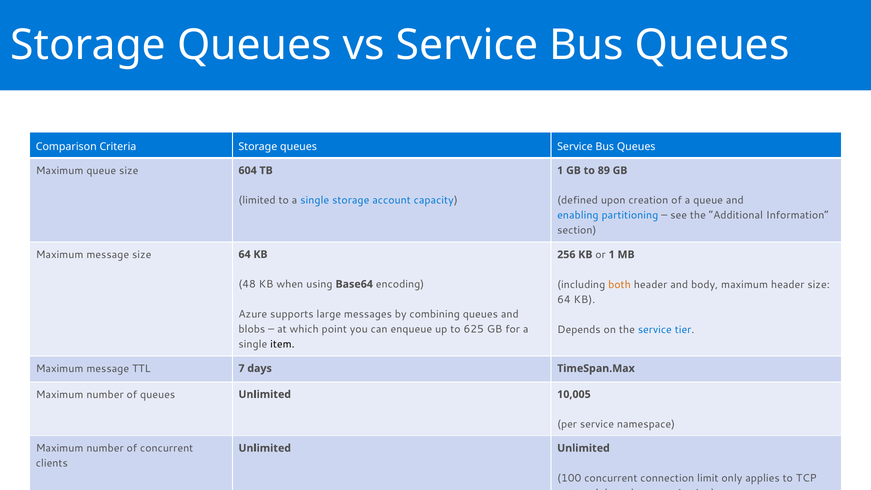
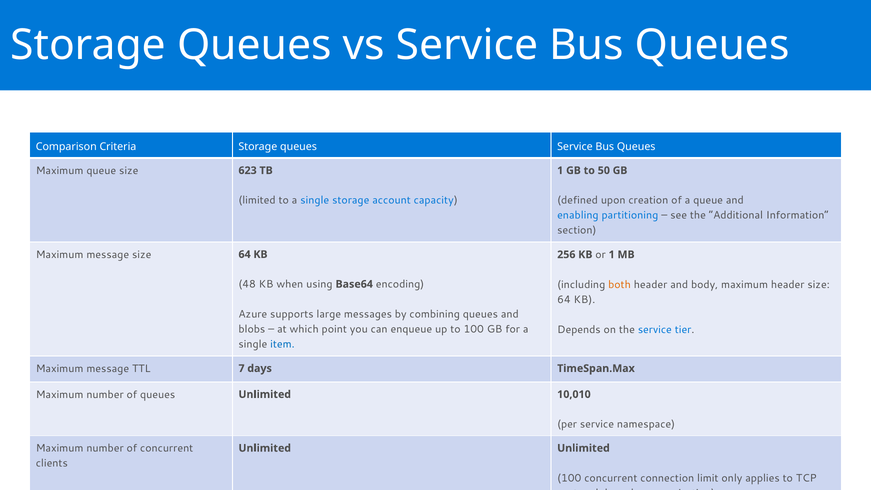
604: 604 -> 623 (248, 170)
89: 89 -> 50 (604, 170)
to 625: 625 -> 100 (474, 329)
item colour: black -> blue (282, 344)
10,005: 10,005 -> 10,010 (574, 394)
